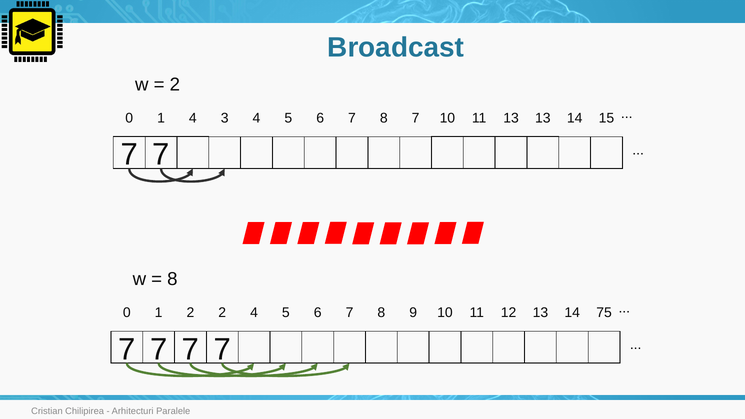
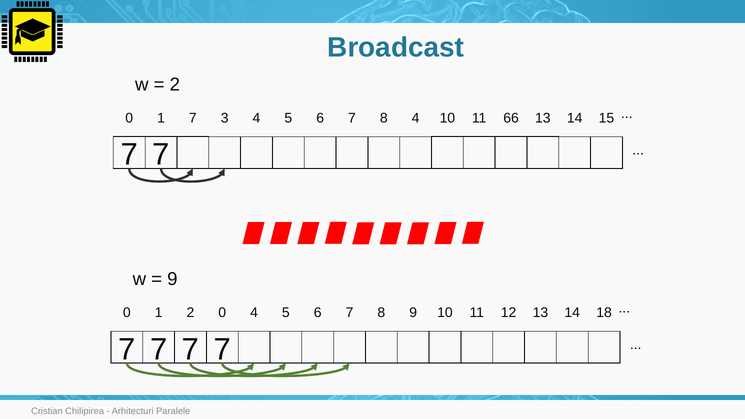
1 4: 4 -> 7 (193, 118)
8 7: 7 -> 4 (416, 118)
11 13: 13 -> 66 (511, 118)
8: 8 -> 9 (172, 279)
2 2: 2 -> 0 (222, 313)
75: 75 -> 18 (604, 313)
